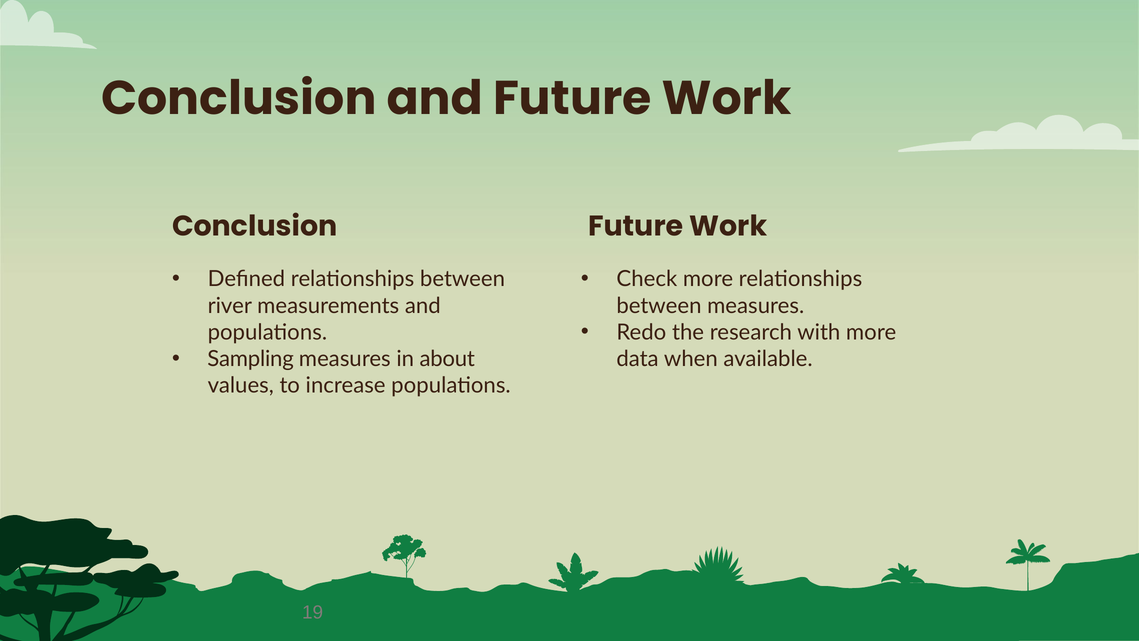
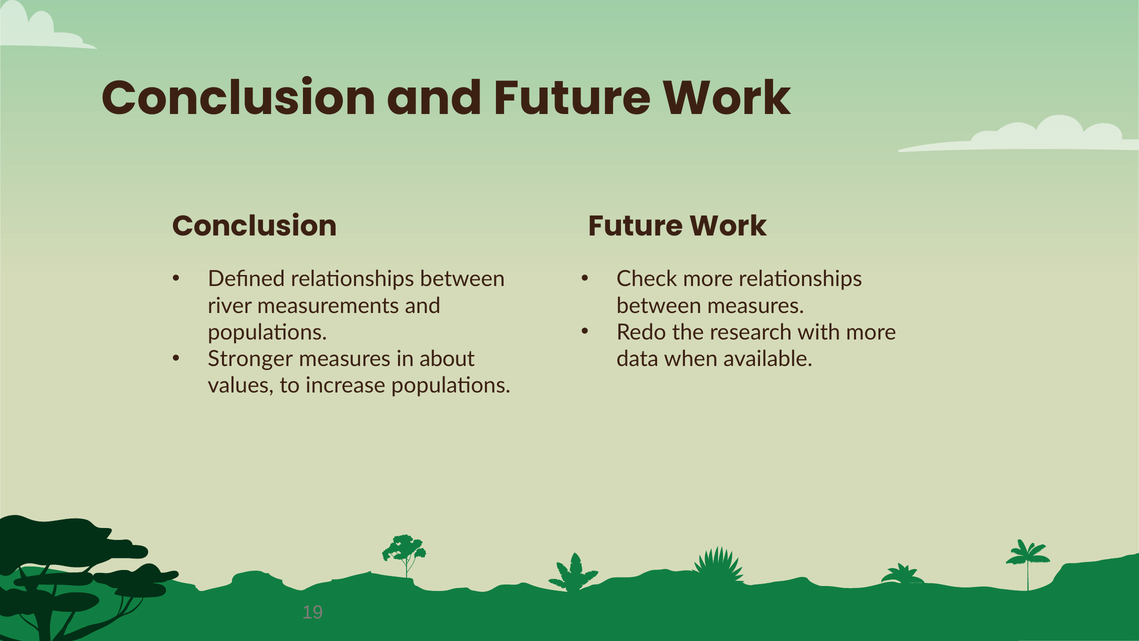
Sampling: Sampling -> Stronger (250, 359)
